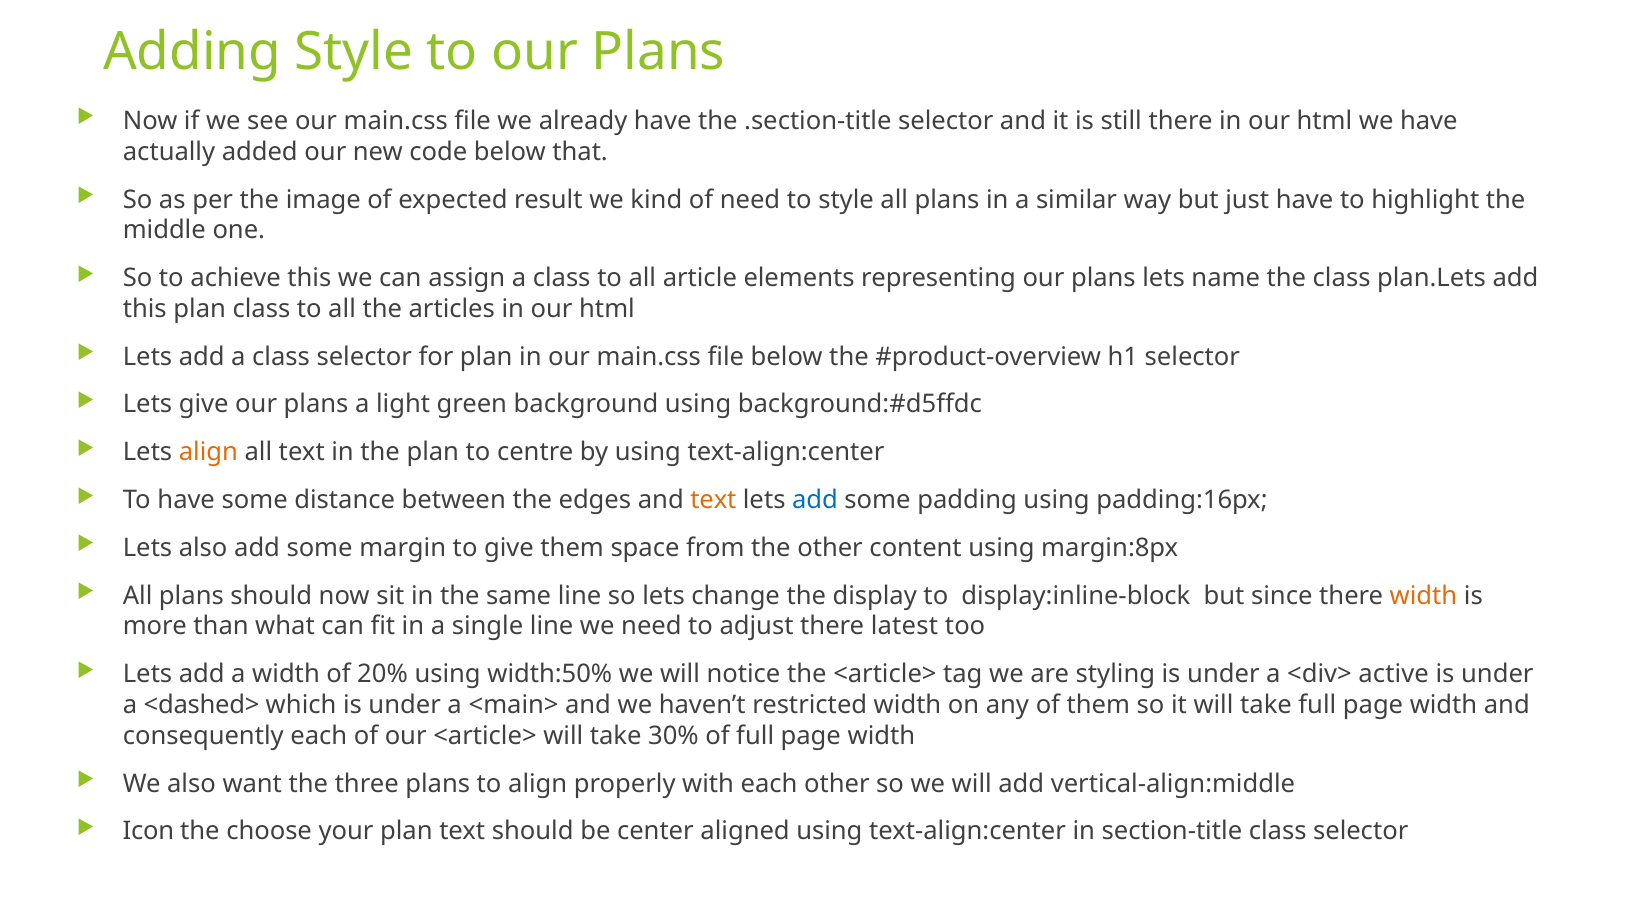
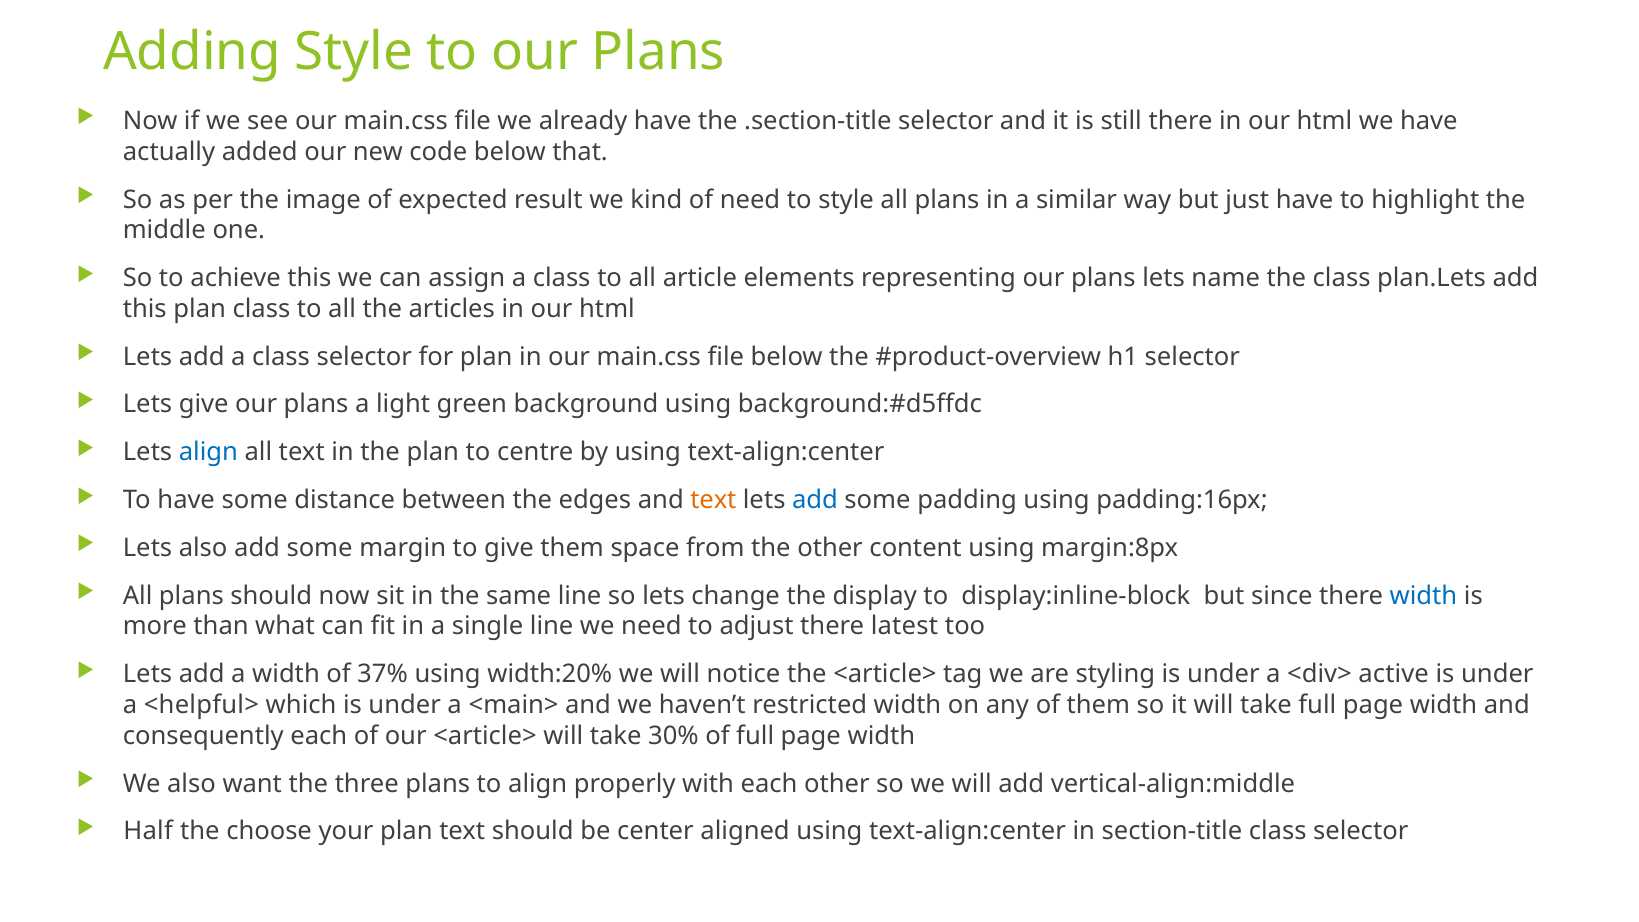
align colour: orange -> blue (208, 452)
width colour: orange -> blue (1424, 596)
20%: 20% -> 37% (383, 674)
width:50%: width:50% -> width:20% (550, 674)
<dashed>: <dashed> -> <helpful> (201, 705)
Icon: Icon -> Half (148, 831)
